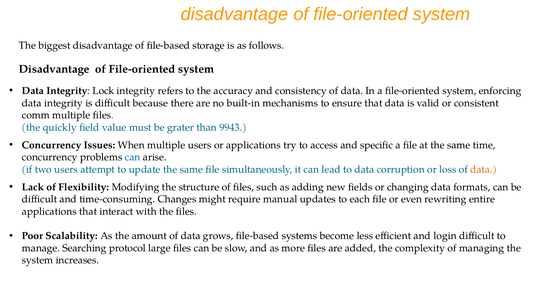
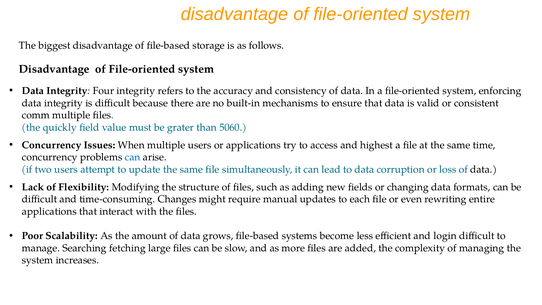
Lock: Lock -> Four (103, 91)
9943: 9943 -> 5060 (233, 127)
specific: specific -> highest (377, 145)
data colour: orange -> black (484, 169)
protocol: protocol -> fetching (127, 248)
